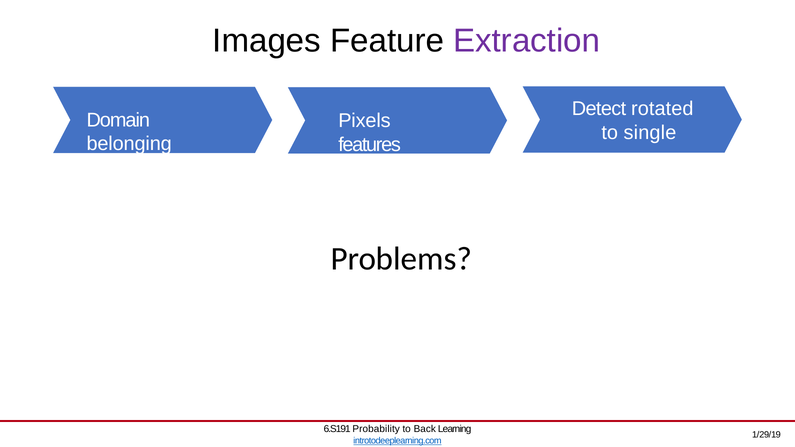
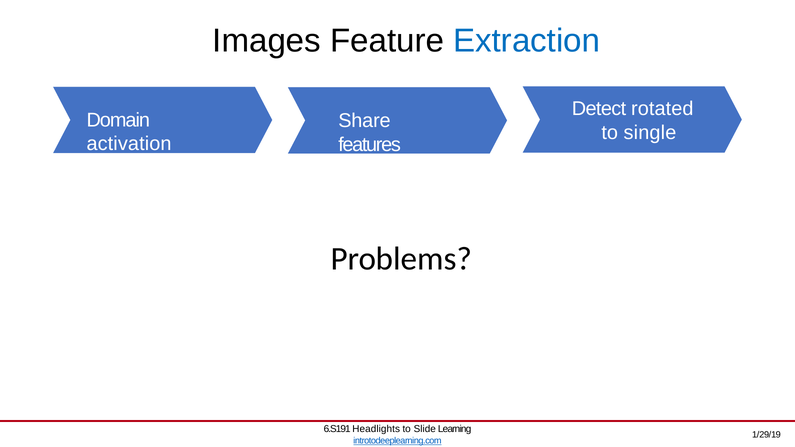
Extraction colour: purple -> blue (527, 41)
Pixels: Pixels -> Share (364, 121)
belonging: belonging -> activation (129, 144)
Probability: Probability -> Headlights (376, 429)
Back: Back -> Slide (425, 429)
